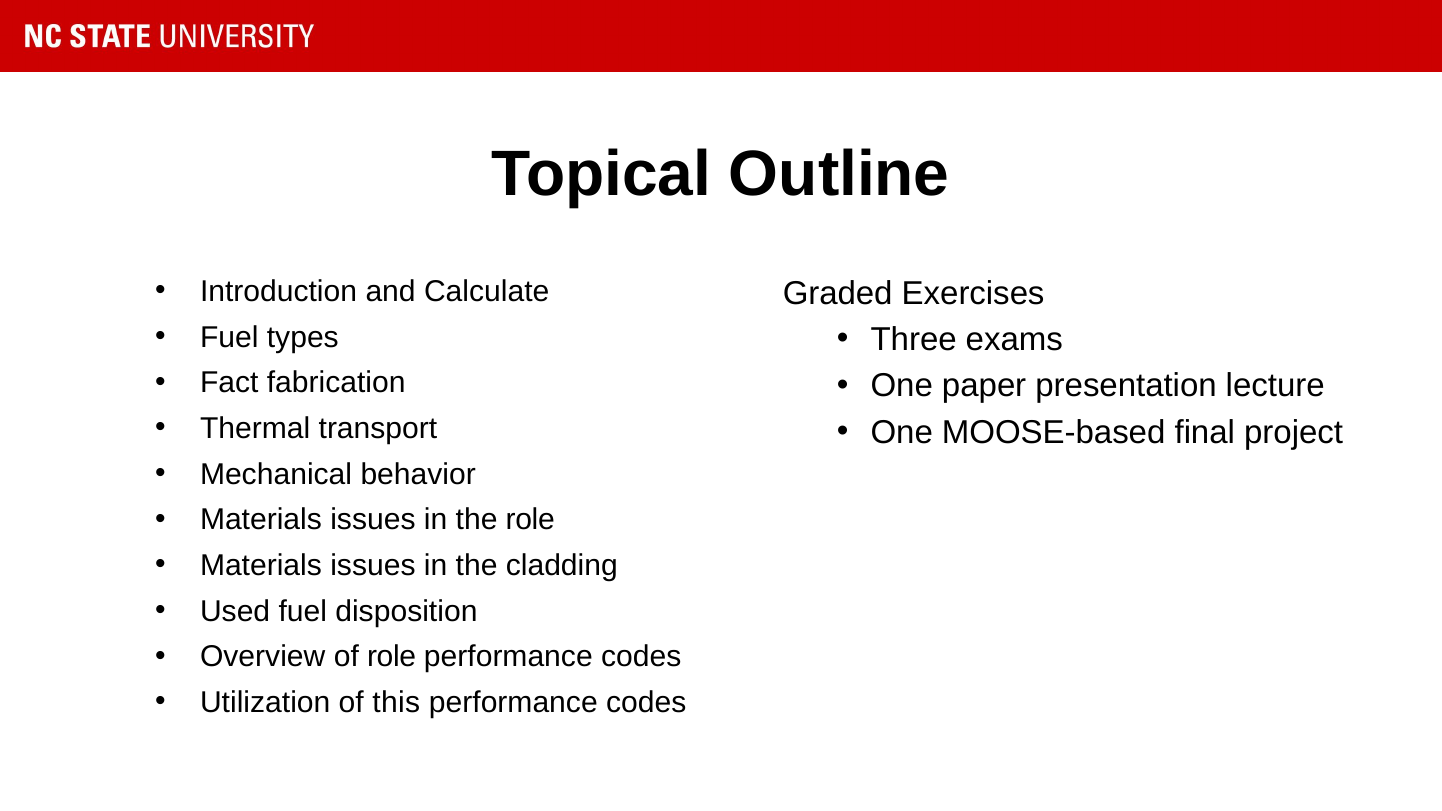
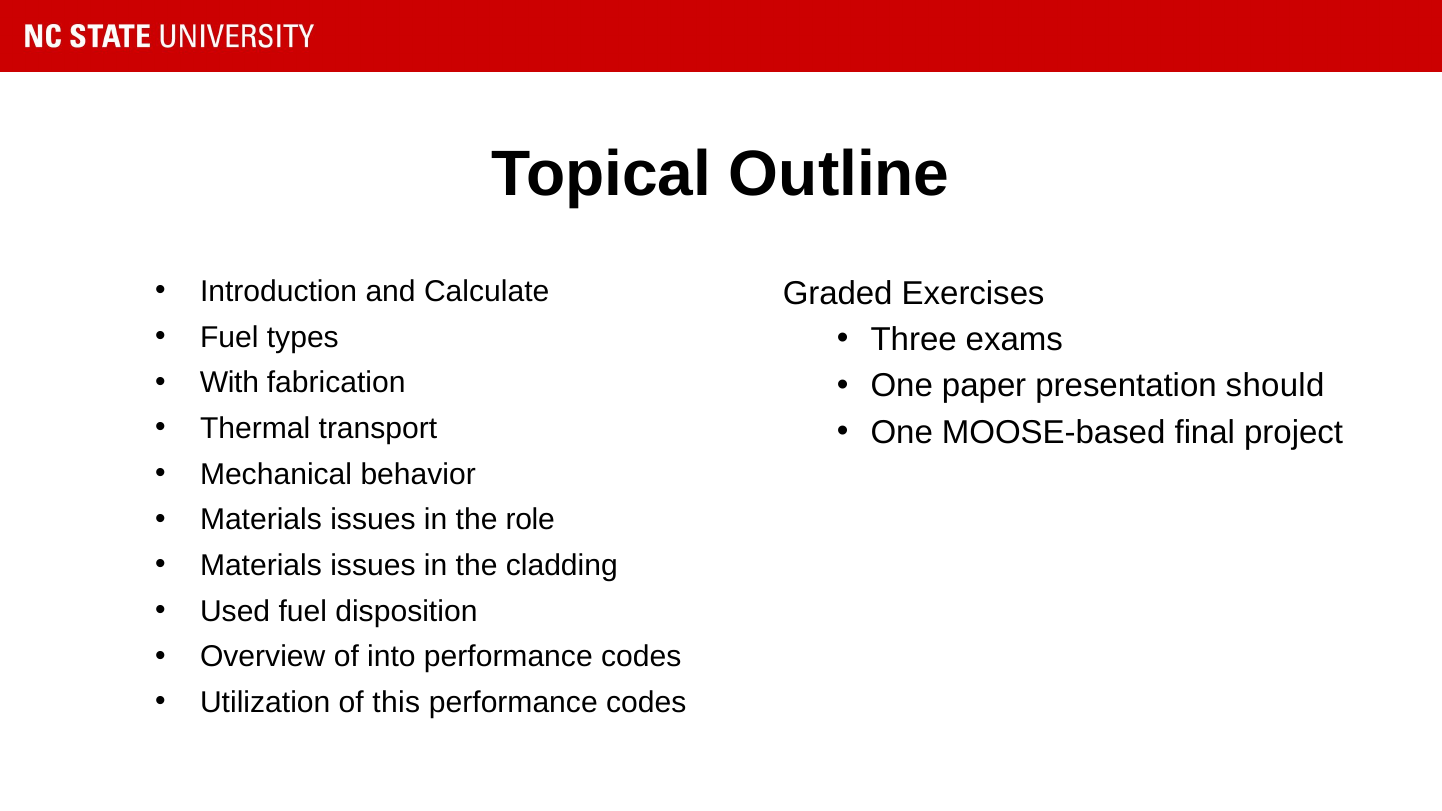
Fact: Fact -> With (229, 383)
lecture: lecture -> should (1275, 386)
of role: role -> into (391, 657)
